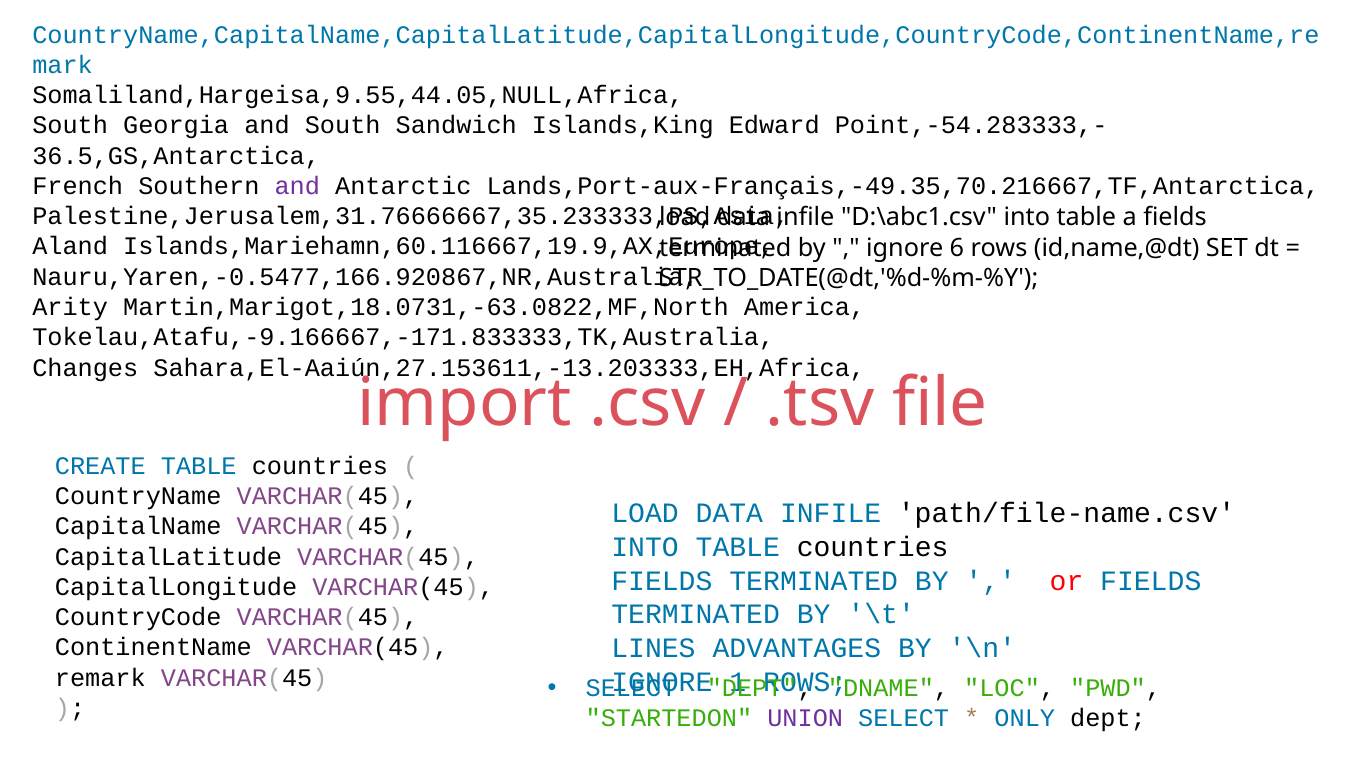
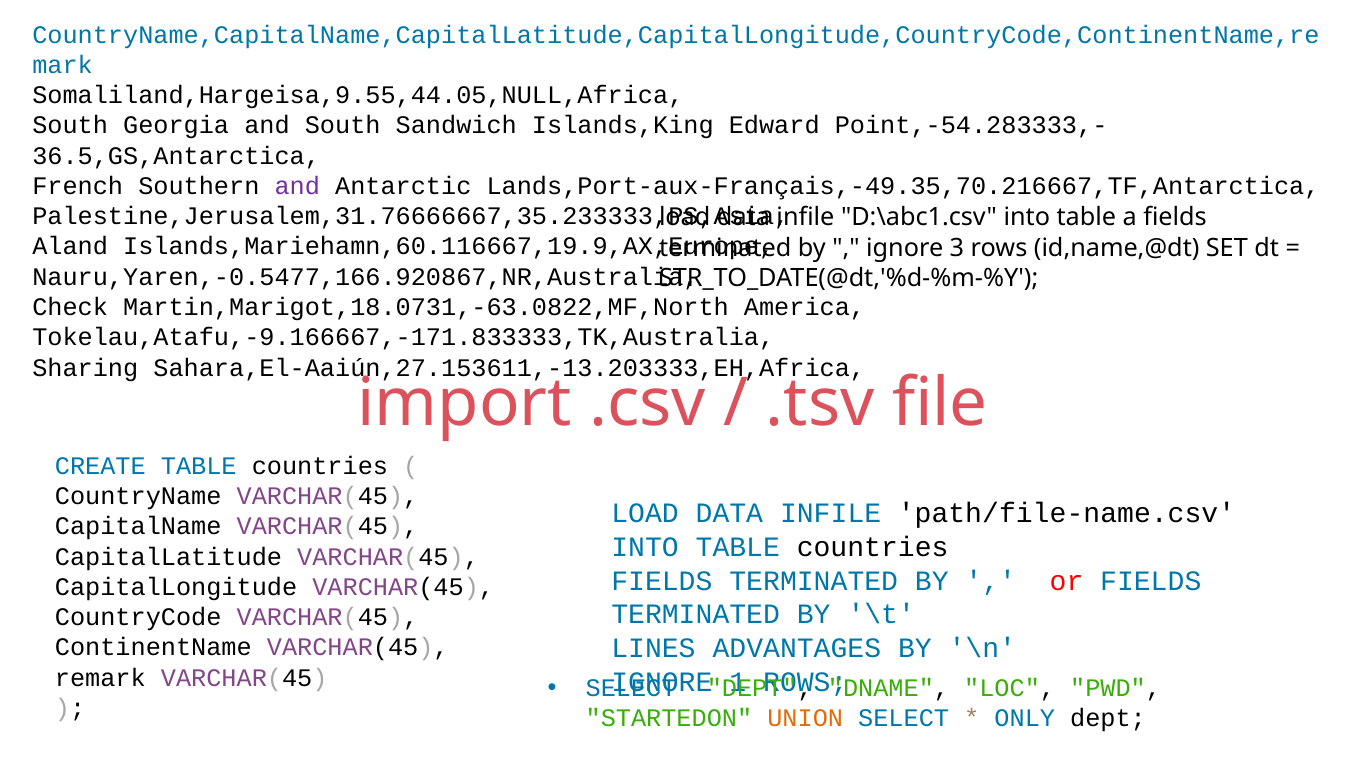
6: 6 -> 3 (957, 248)
Arity: Arity -> Check (70, 307)
Changes: Changes -> Sharing (85, 368)
UNION colour: purple -> orange (805, 719)
